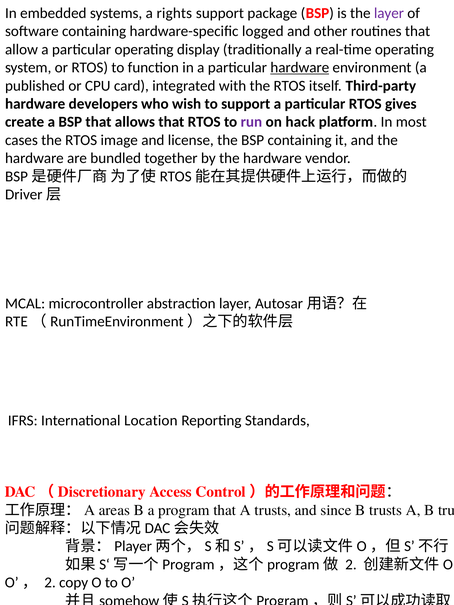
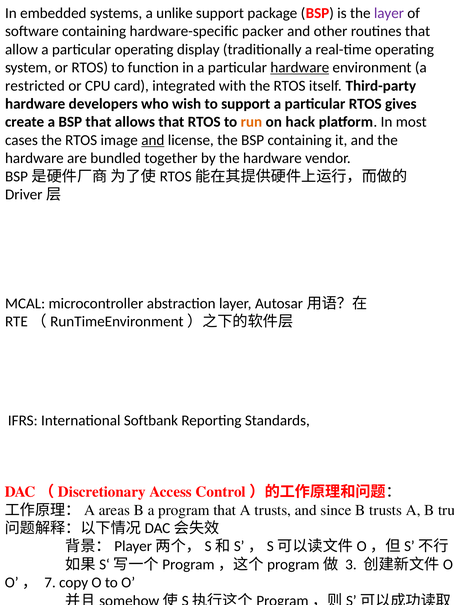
rights: rights -> unlike (174, 13)
logged: logged -> packer (263, 31)
published: published -> restricted (35, 86)
run colour: purple -> orange (251, 122)
and underline: none -> present (153, 140)
Location: Location -> Softbank (151, 421)
2: 2 -> 3 (351, 565)
2: 2 -> 7 (50, 583)
